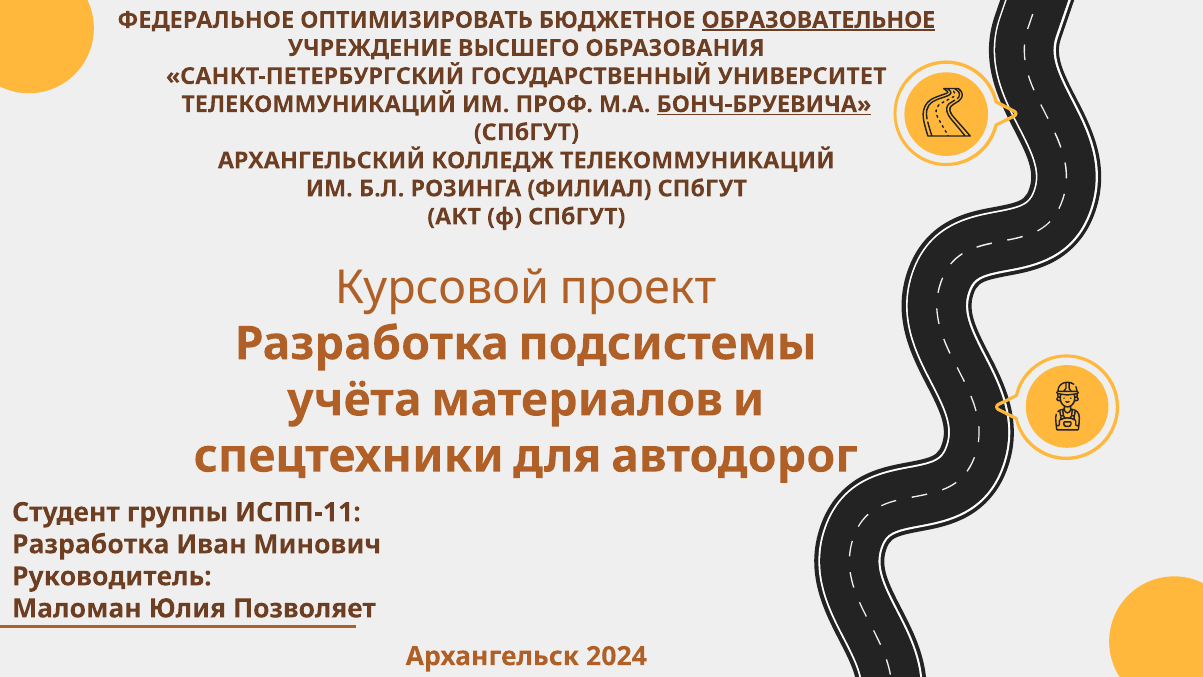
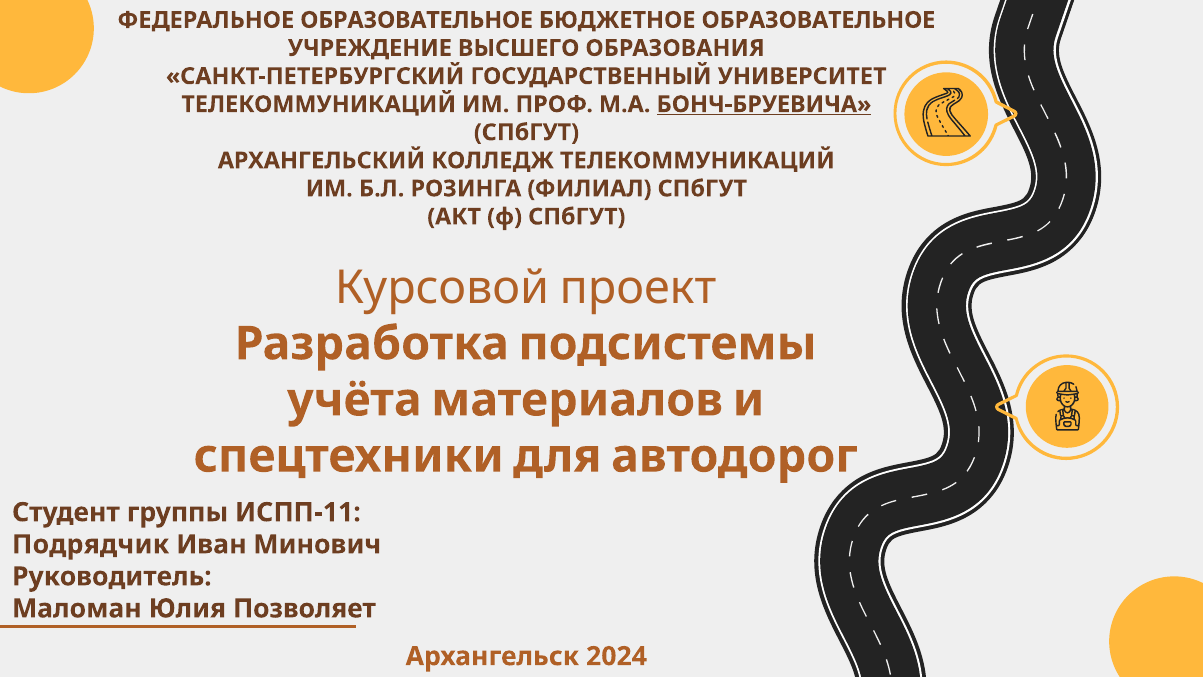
ФЕДЕРАЛЬНОЕ ОПТИМИЗИРОВАТЬ: ОПТИМИЗИРОВАТЬ -> ОБРАЗОВАТЕЛЬНОЕ (417, 20)
ОБРАЗОВАТЕЛЬНОЕ underline: present -> none (818, 20)
Разработка: Разработка -> Подрядчик (91, 544)
